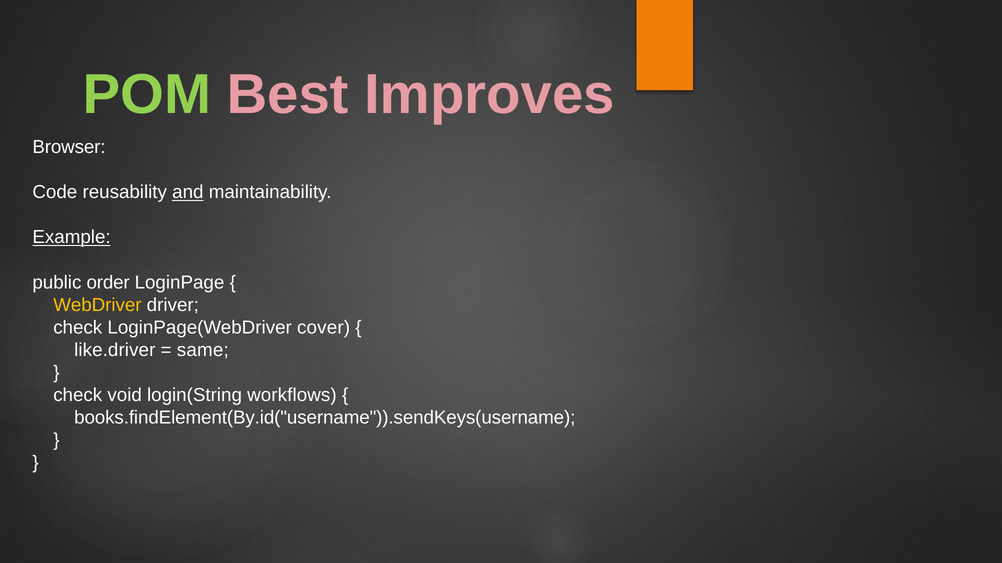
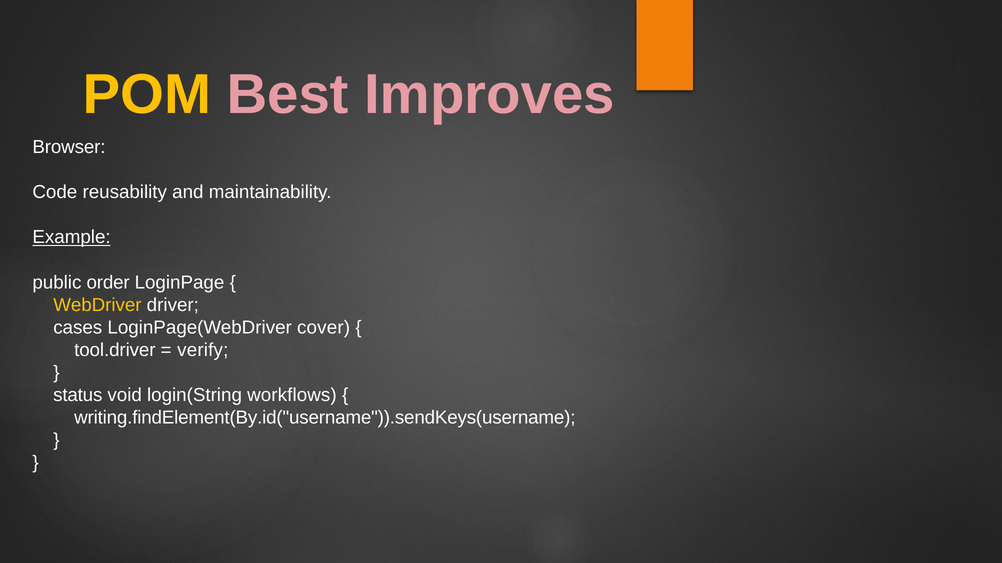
POM colour: light green -> yellow (147, 95)
and underline: present -> none (188, 192)
check: check -> cases (78, 328)
like.driver: like.driver -> tool.driver (115, 350)
same: same -> verify (203, 350)
check: check -> status (78, 395)
books.findElement(By.id("username")).sendKeys(username: books.findElement(By.id("username")).sendKeys(username -> writing.findElement(By.id("username")).sendKeys(username (325, 418)
